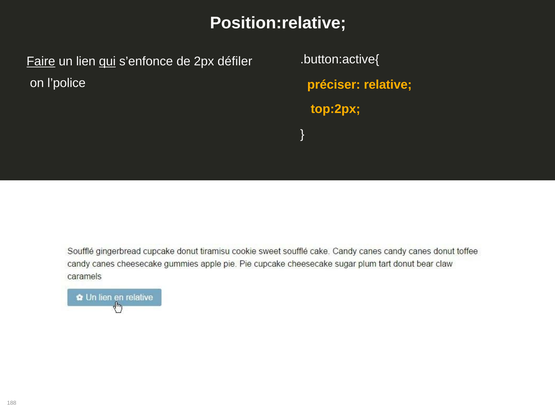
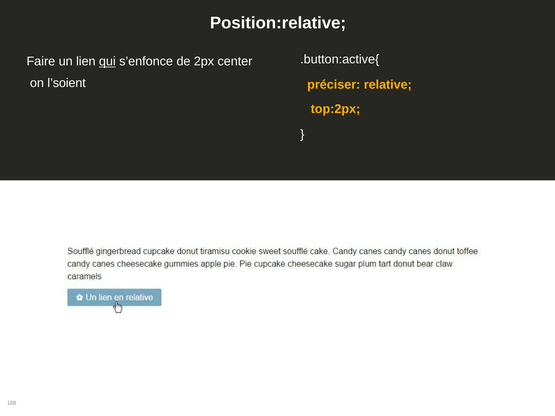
Faire underline: present -> none (41, 62)
défiler: défiler -> center (235, 62)
l’police: l’police -> l’soient (67, 83)
